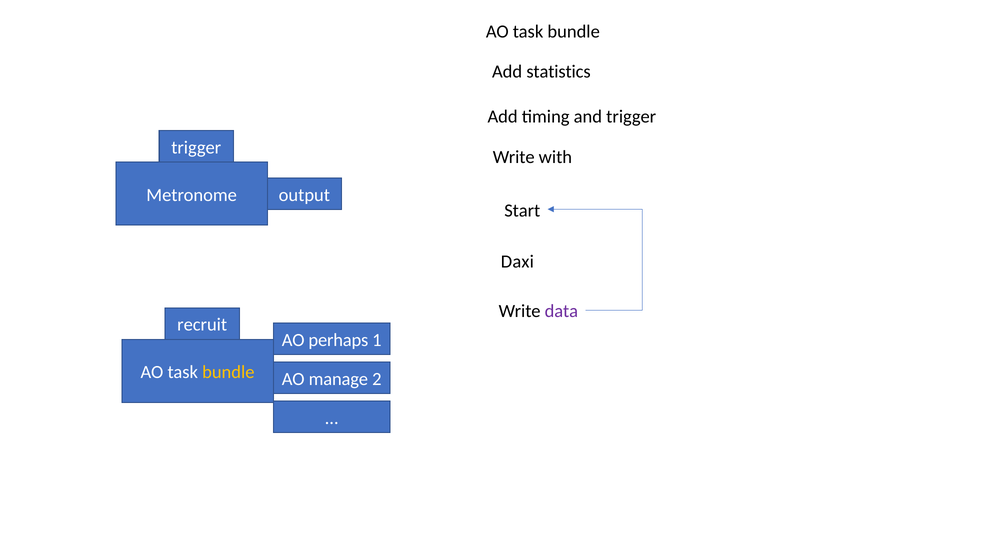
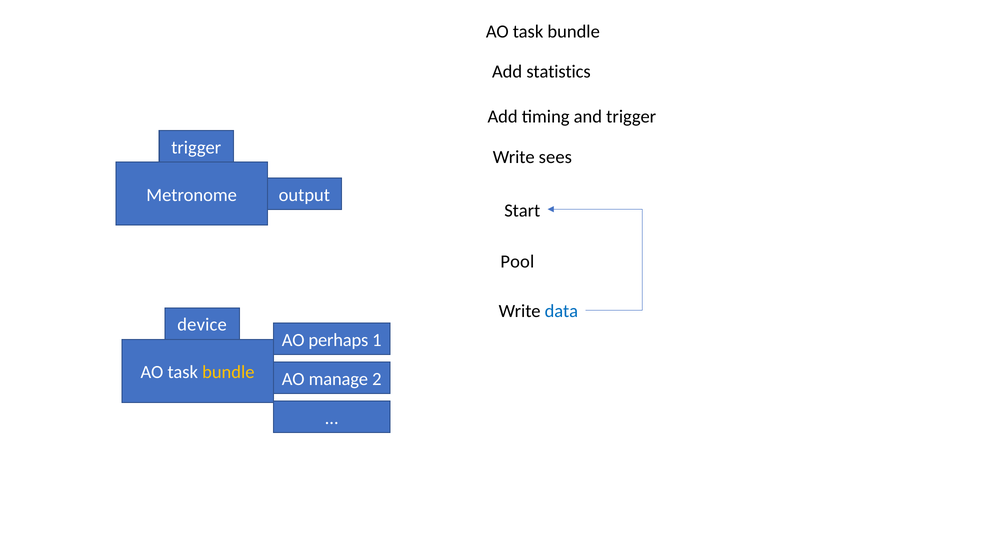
with: with -> sees (555, 157)
Daxi: Daxi -> Pool (517, 262)
data colour: purple -> blue (561, 311)
recruit: recruit -> device (202, 325)
